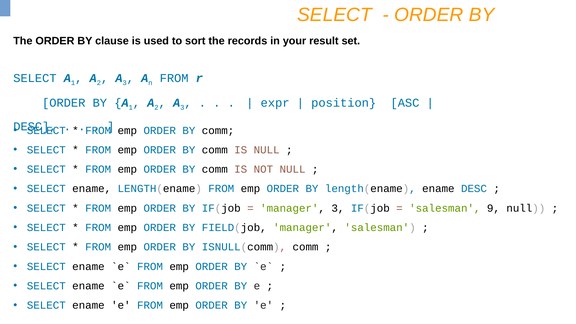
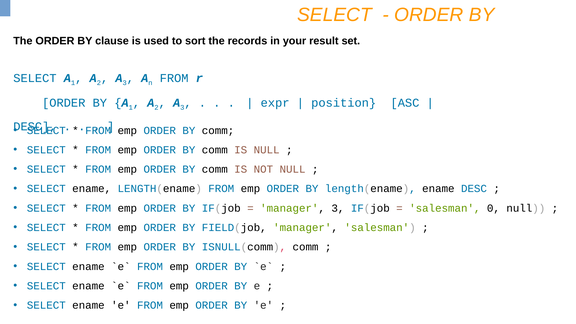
9: 9 -> 0 (493, 208)
